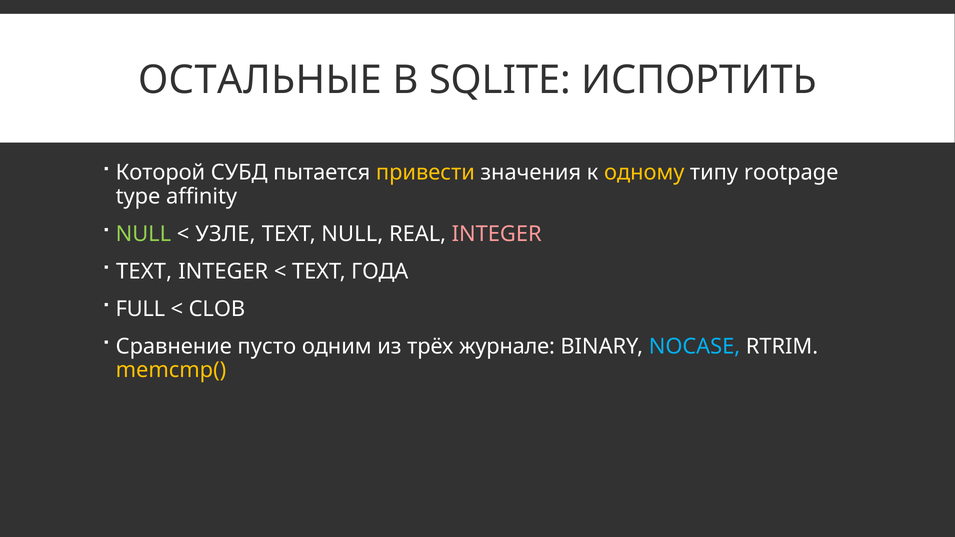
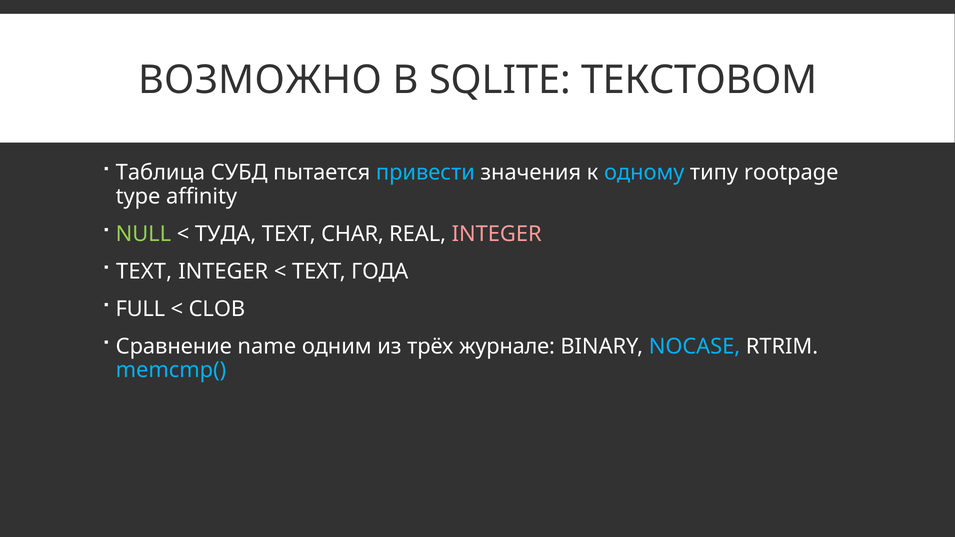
ОСТАЛЬНЫЕ: ОСТАЛЬНЫЕ -> ВОЗМОЖНО (260, 80)
ИСПОРТИТЬ: ИСПОРТИТЬ -> ТЕКСТОВОМ (699, 80)
Которой: Которой -> Таблица (160, 173)
привести colour: yellow -> light blue (425, 173)
одному colour: yellow -> light blue (644, 173)
УЗЛЕ: УЗЛЕ -> ТУДА (226, 234)
TEXT NULL: NULL -> CHAR (352, 234)
пусто: пусто -> name (267, 347)
memcmp( colour: yellow -> light blue (171, 370)
